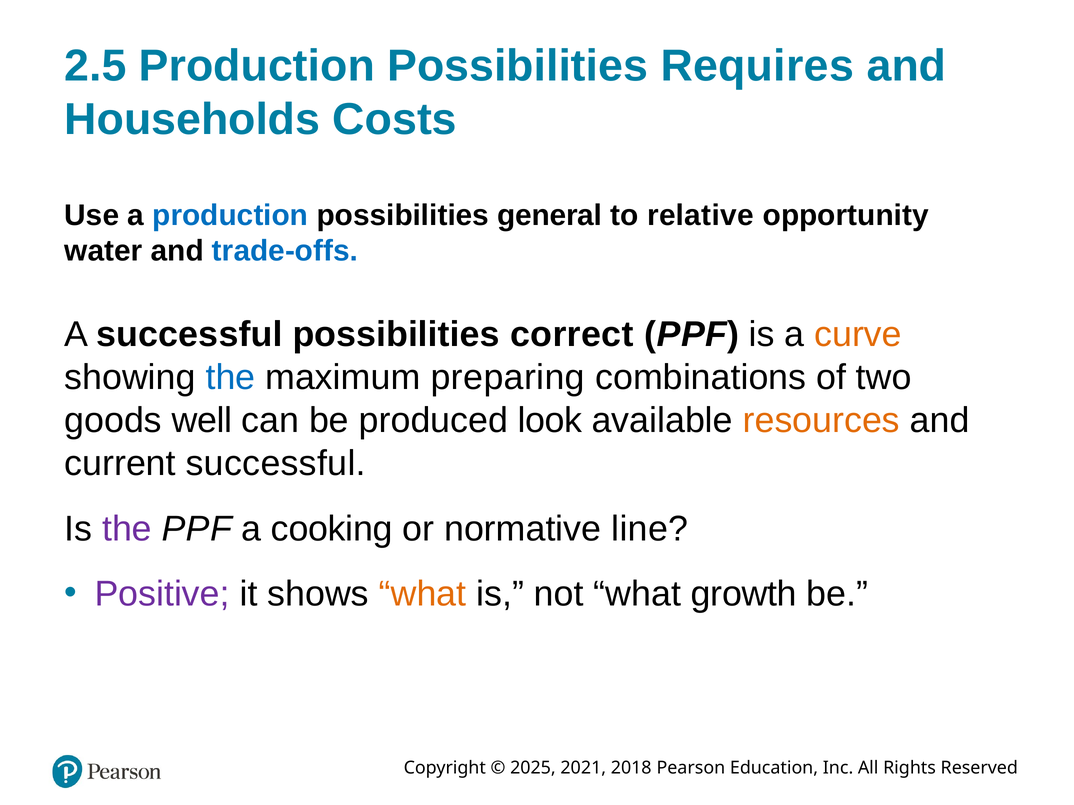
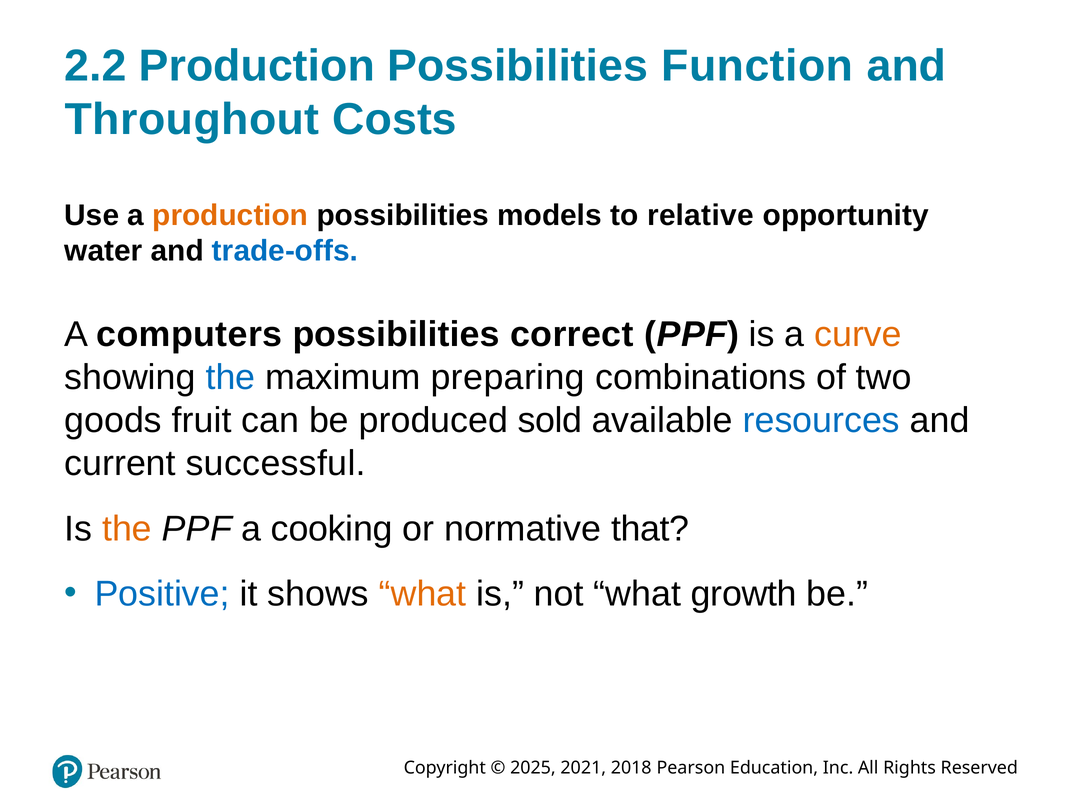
2.5: 2.5 -> 2.2 (96, 66)
Requires: Requires -> Function (757, 66)
Households: Households -> Throughout (192, 120)
production colour: blue -> orange (230, 215)
general: general -> models (550, 215)
A successful: successful -> computers (189, 335)
well: well -> fruit (202, 421)
look: look -> sold (550, 421)
resources colour: orange -> blue (821, 421)
the colour: purple -> orange (127, 529)
line: line -> that (650, 529)
Positive colour: purple -> blue (162, 594)
